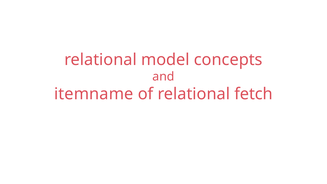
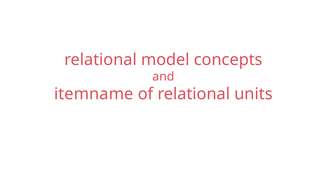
fetch: fetch -> units (254, 94)
